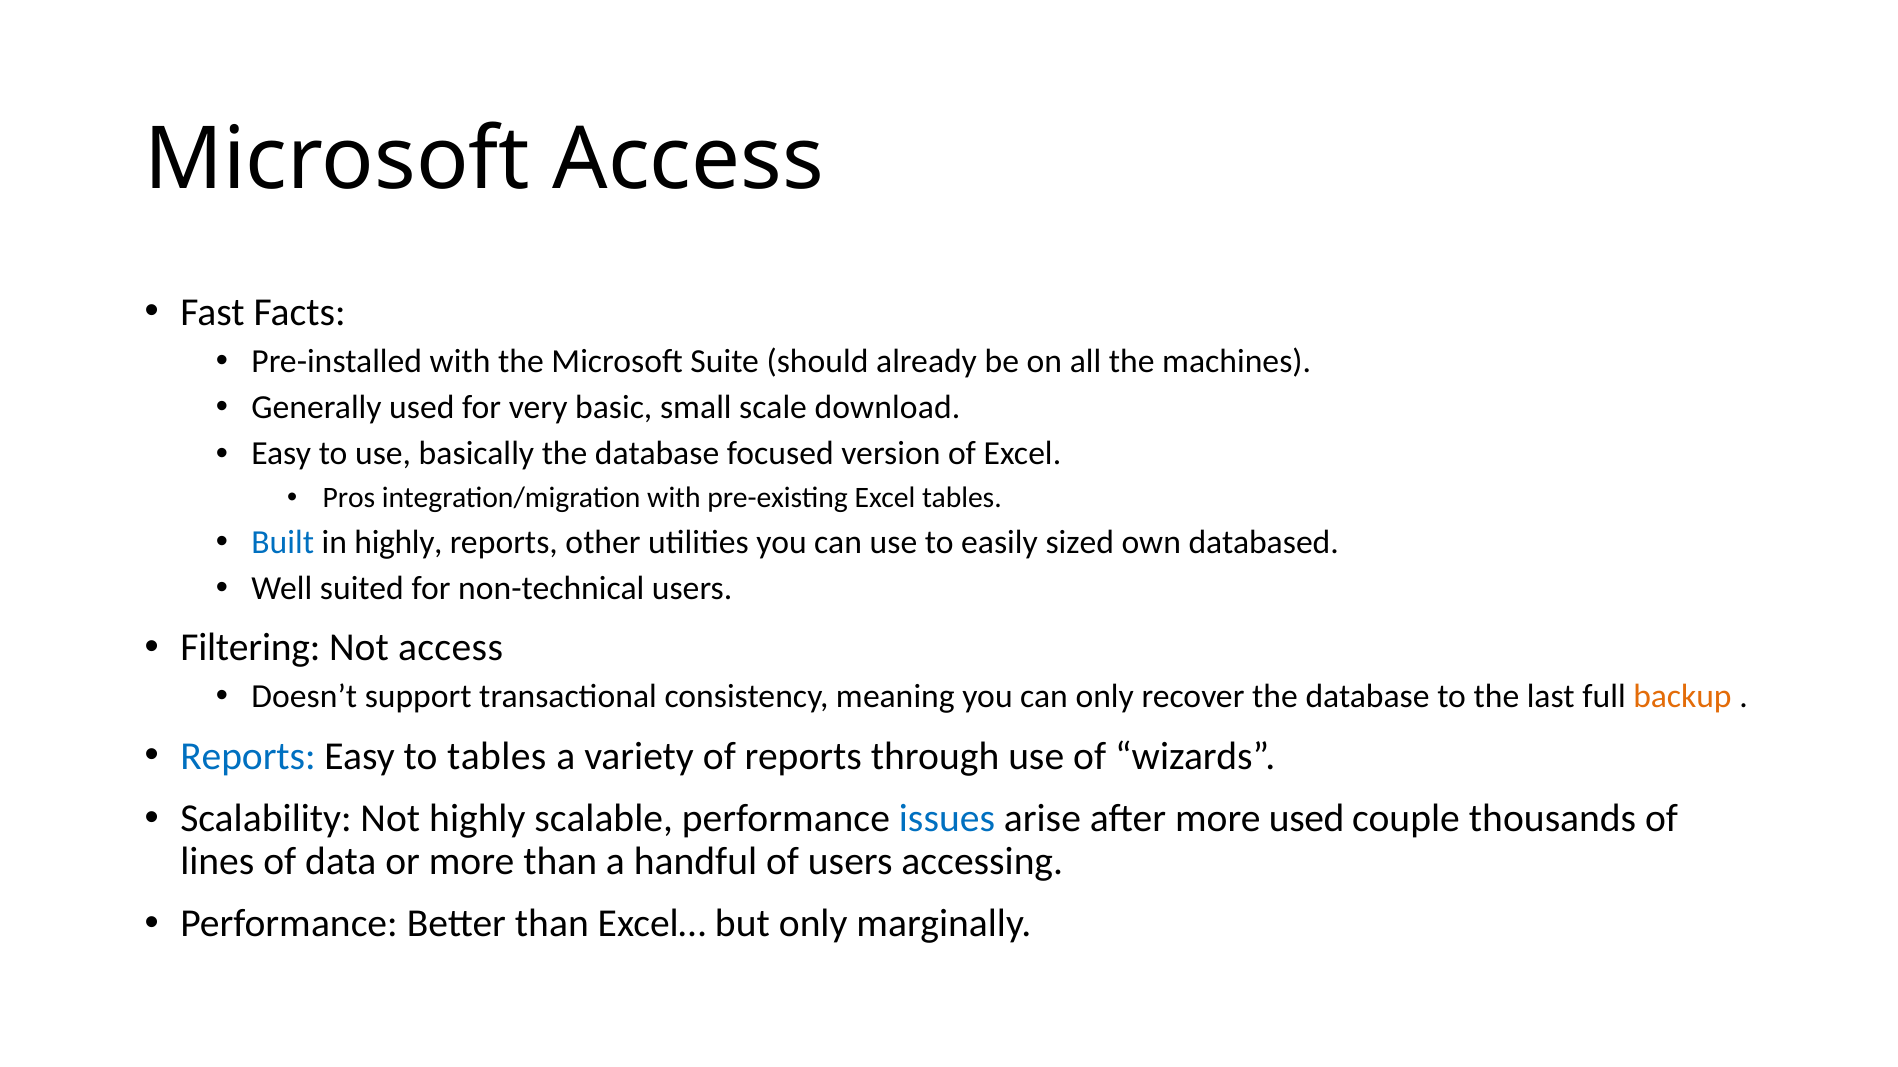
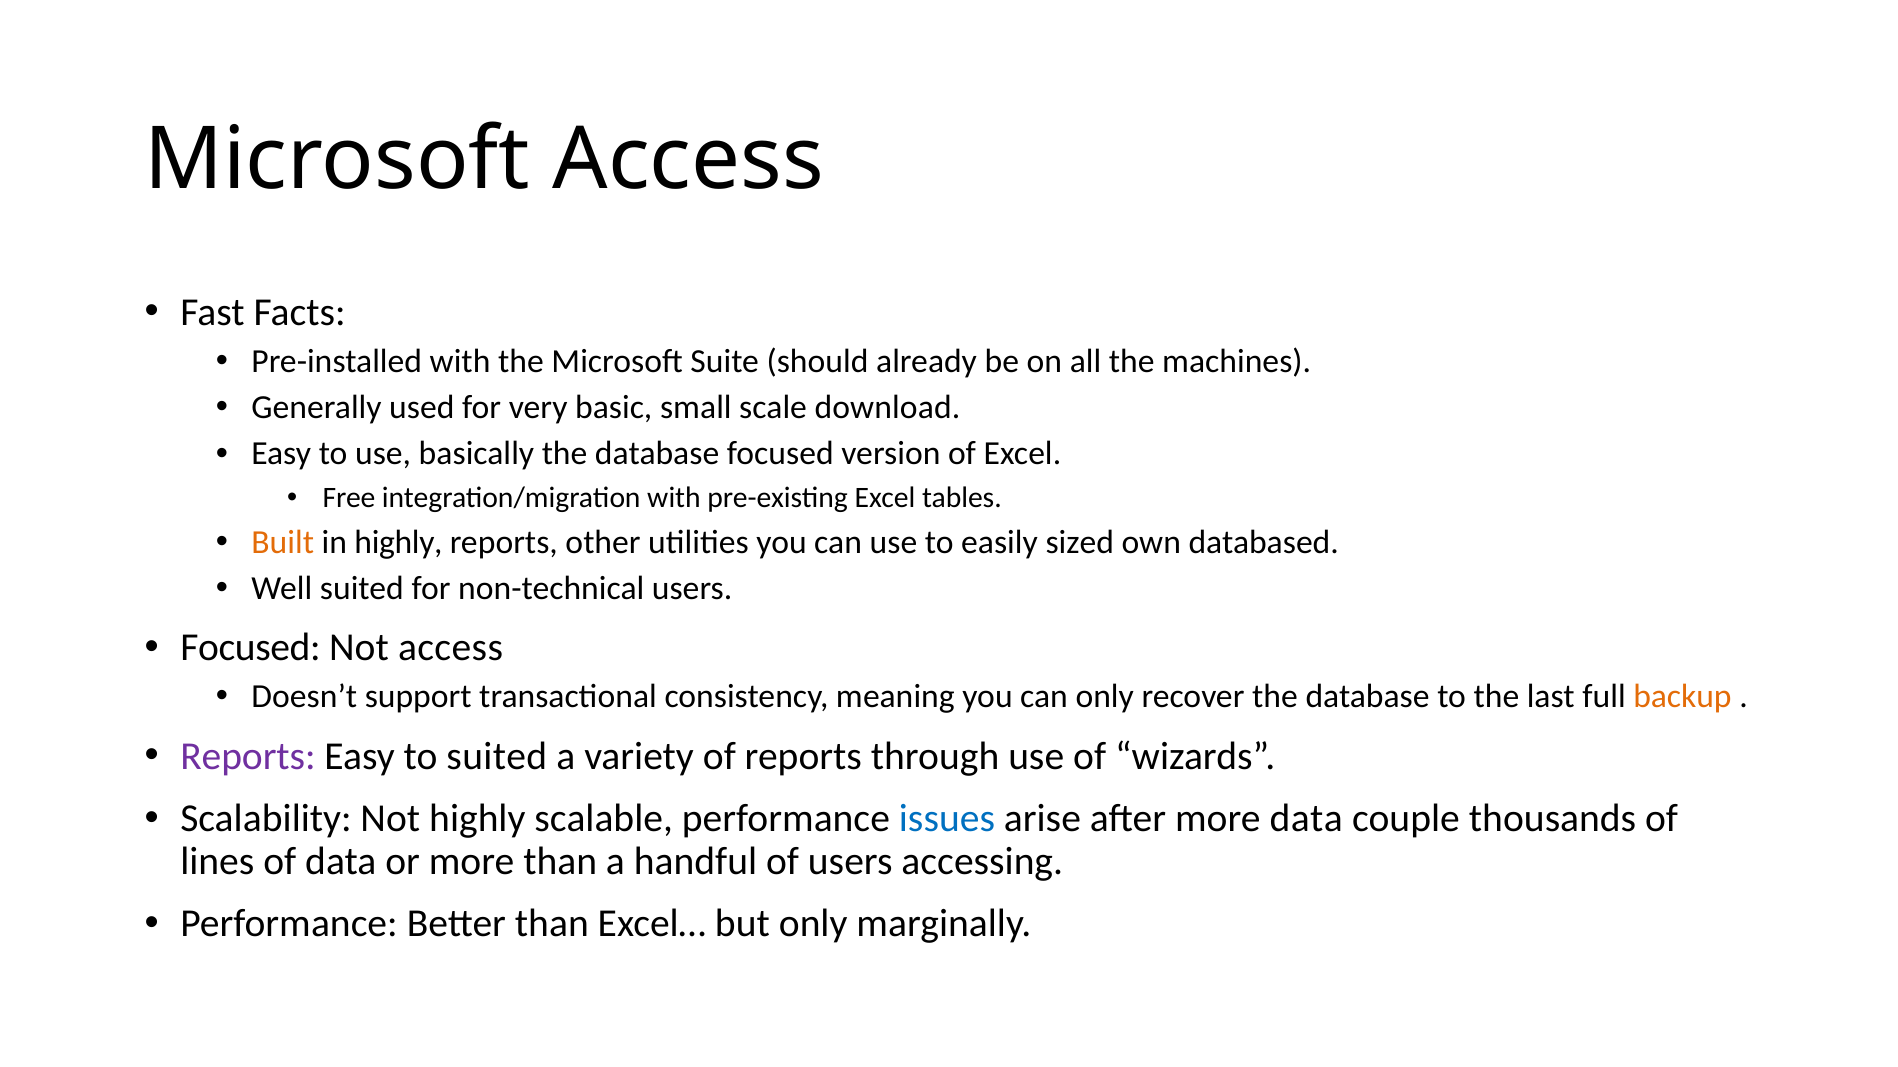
Pros: Pros -> Free (349, 498)
Built colour: blue -> orange (283, 542)
Filtering: Filtering -> Focused (250, 648)
Reports colour: blue -> purple (248, 756)
to tables: tables -> suited (497, 756)
more used: used -> data (1306, 819)
